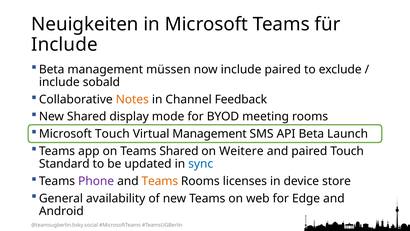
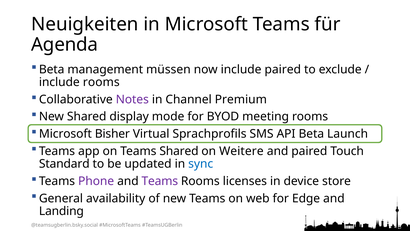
Include: Include -> Agenda (65, 45)
include sobald: sobald -> rooms (101, 82)
Notes colour: orange -> purple (132, 99)
Feedback: Feedback -> Premium (241, 99)
Microsoft Touch: Touch -> Bisher (112, 134)
Virtual Management: Management -> Sprachprofils (210, 134)
Teams colour: orange -> purple (160, 181)
Android: Android -> Landing (61, 211)
